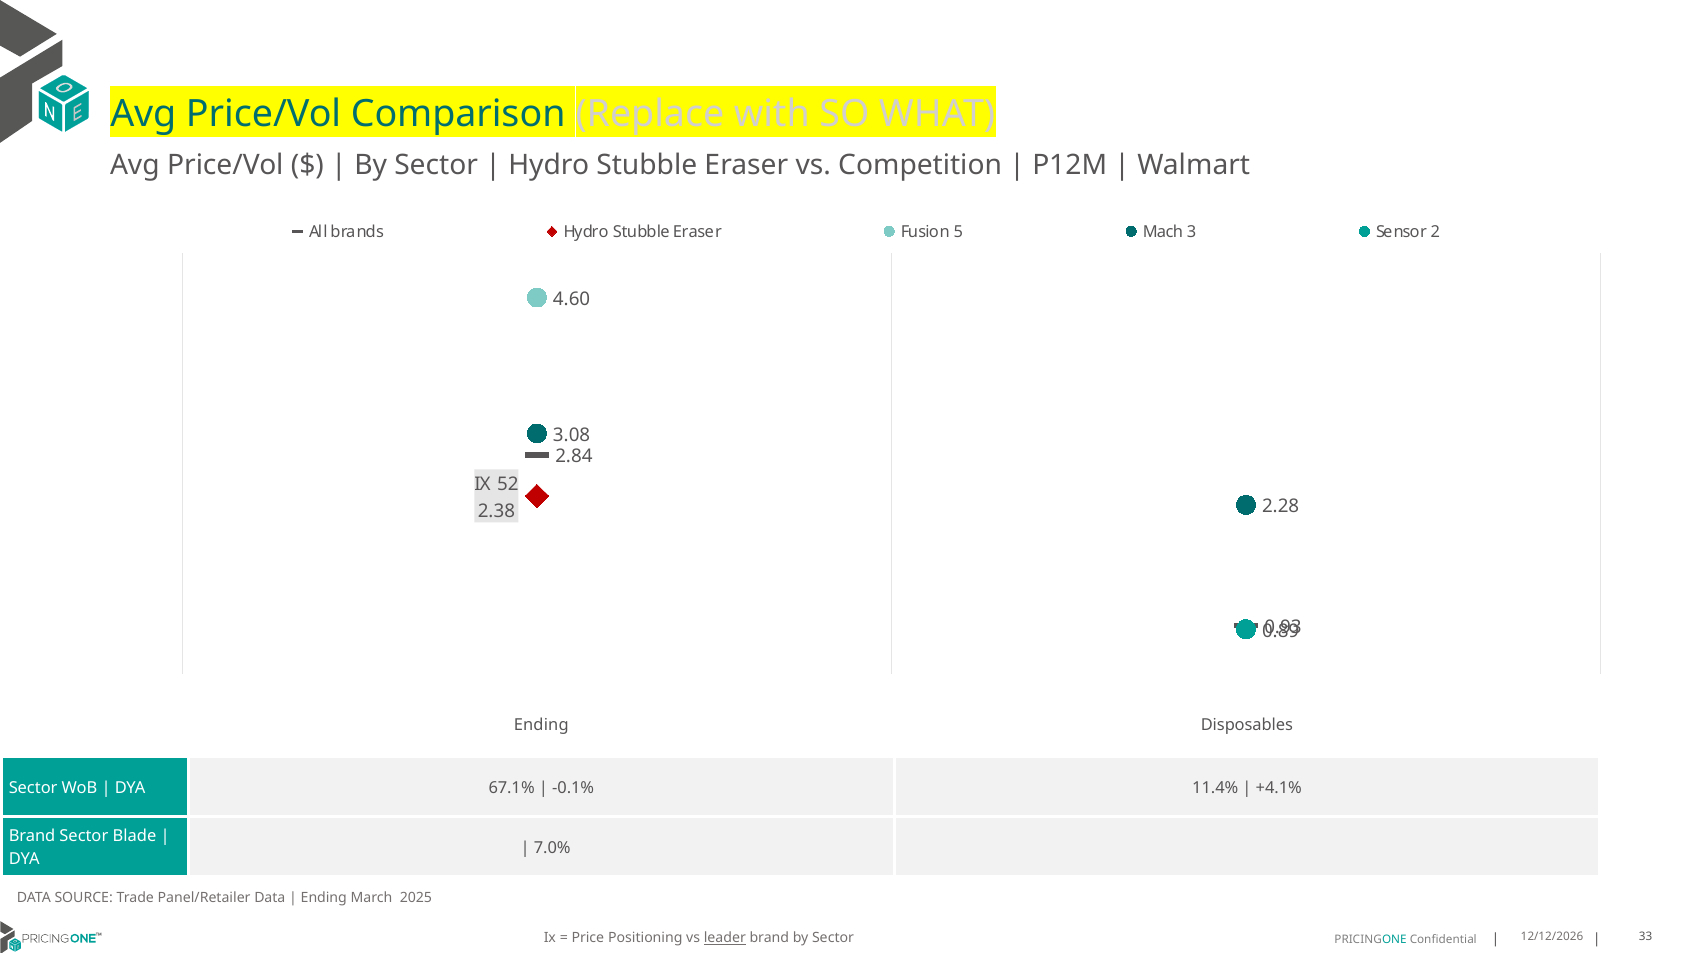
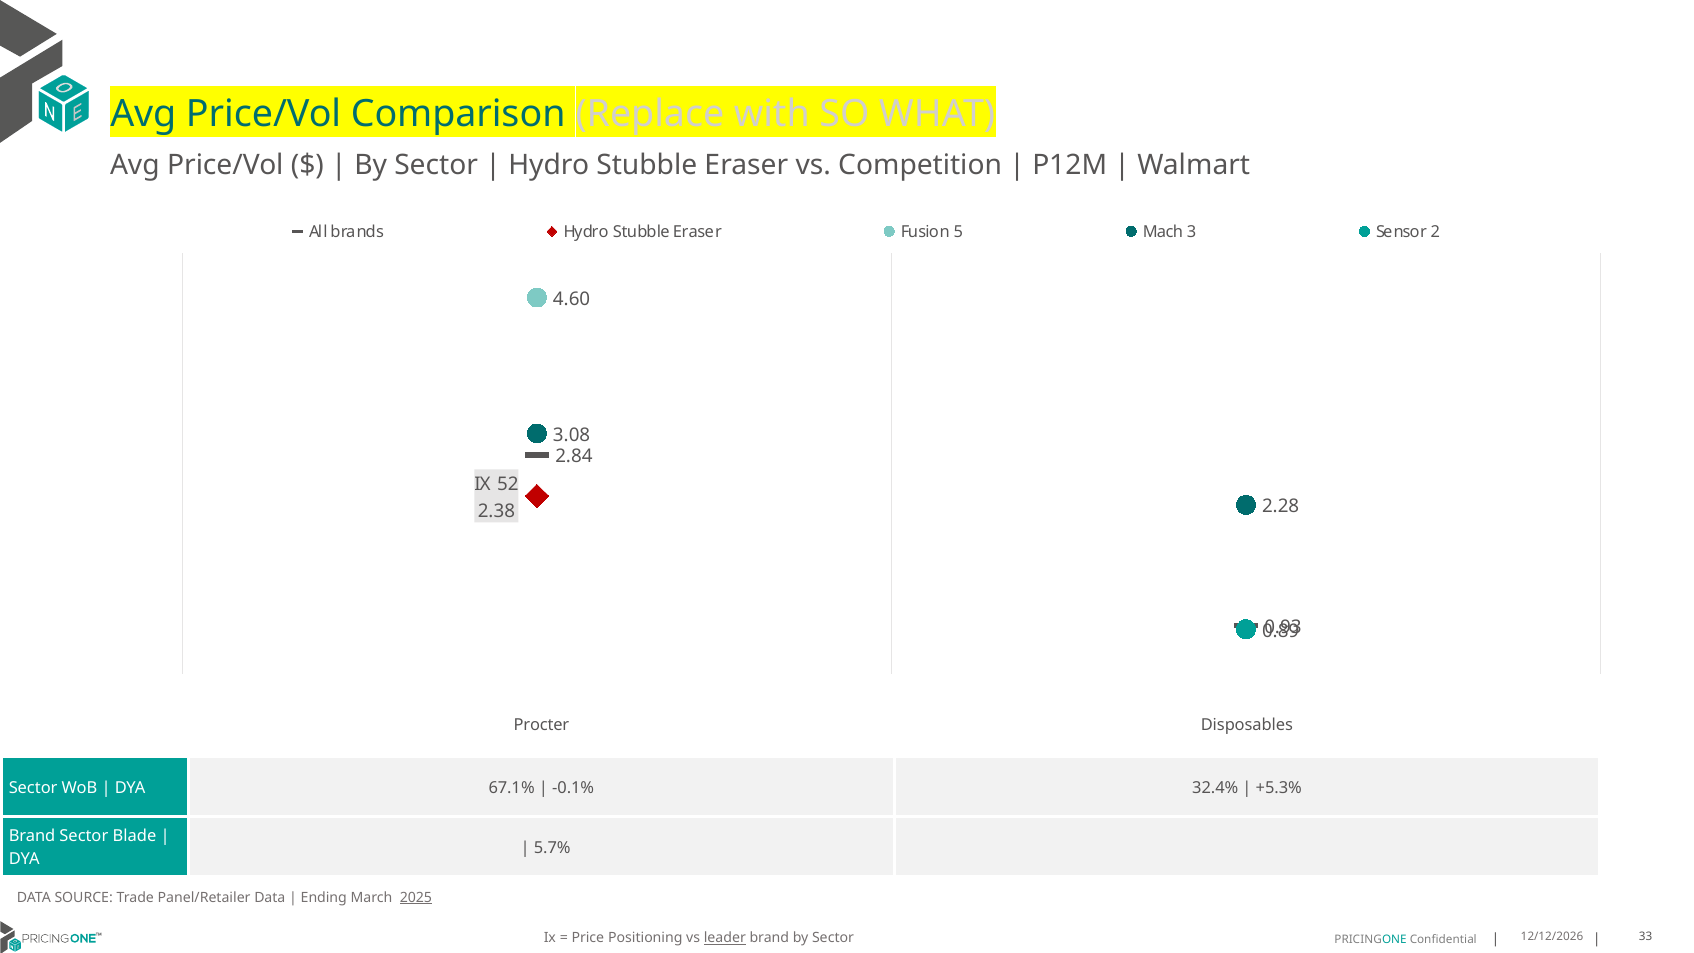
Ending: Ending -> Procter (541, 725)
11.4%: 11.4% -> 32.4% (1215, 788)
+4.1%: +4.1% -> +5.3% (1279, 788)
7.0%: 7.0% -> 5.7% (552, 848)
2025 underline: none -> present (416, 897)
